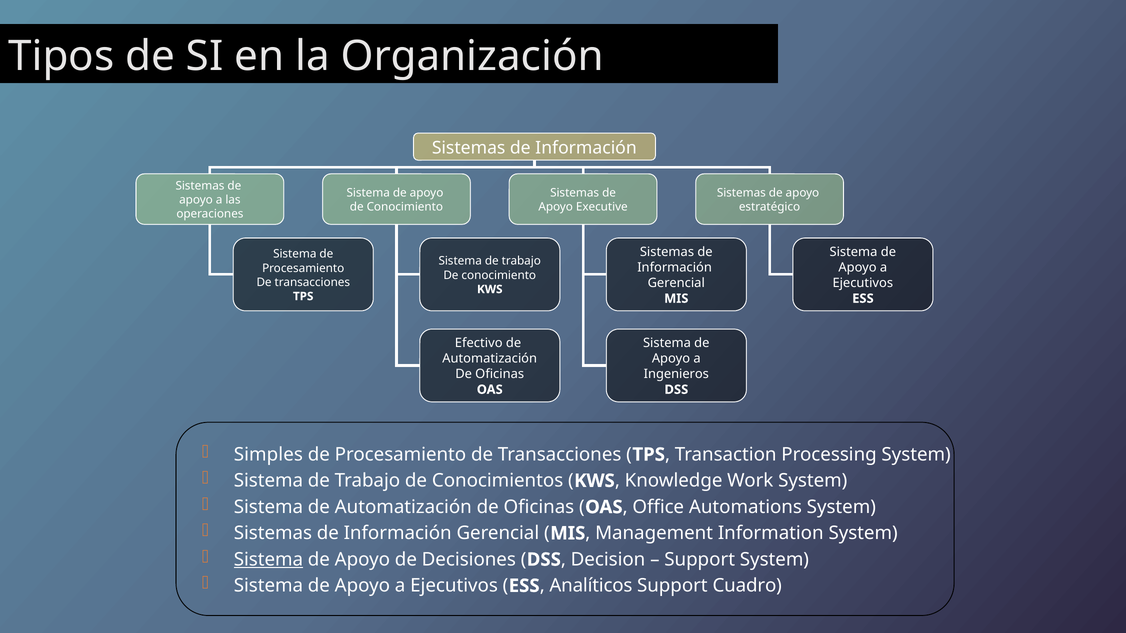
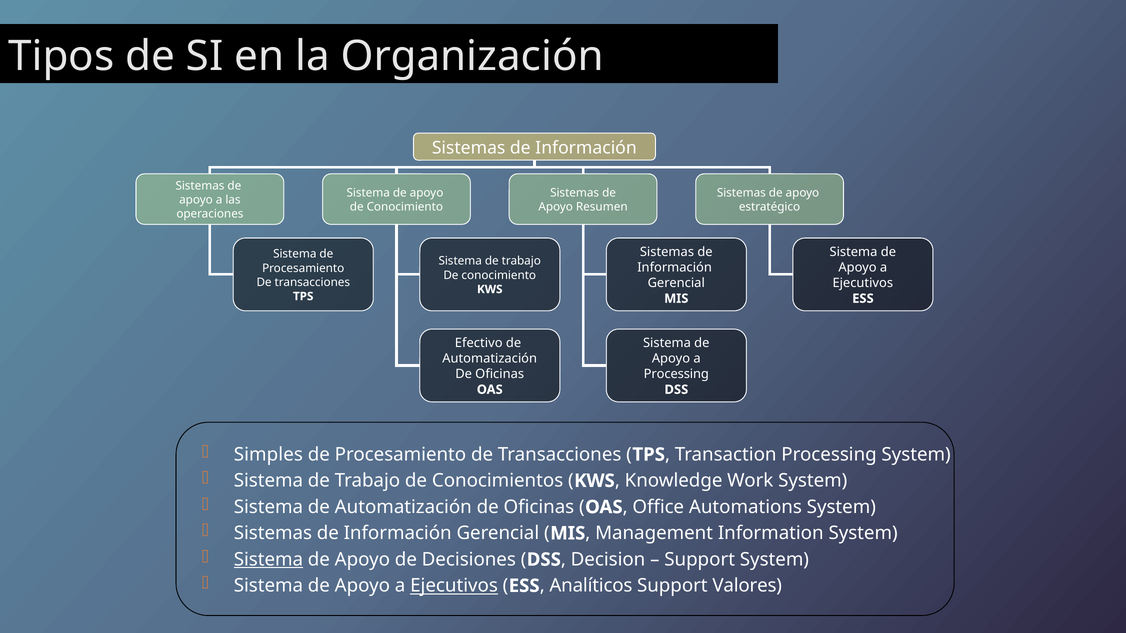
Executive: Executive -> Resumen (602, 207)
Ingenieros: Ingenieros -> Processing (676, 374)
Ejecutivos underline: none -> present (454, 586)
Cuadro: Cuadro -> Valores (747, 586)
